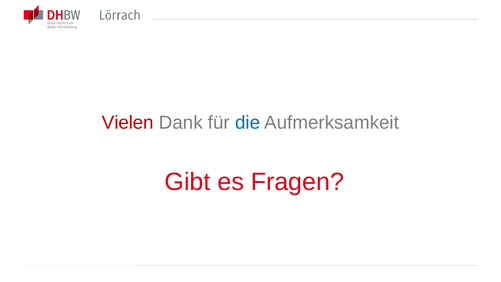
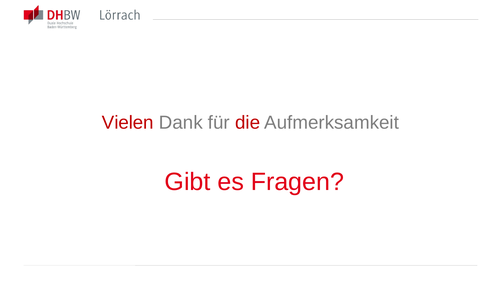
die colour: blue -> red (248, 123)
